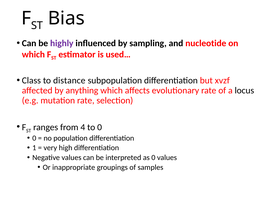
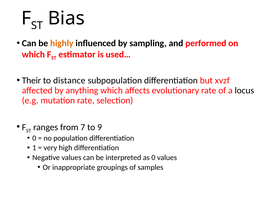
highly colour: purple -> orange (62, 43)
nucleotide: nucleotide -> performed (206, 43)
Class: Class -> Their (31, 81)
4: 4 -> 7 (83, 128)
to 0: 0 -> 9 (100, 128)
